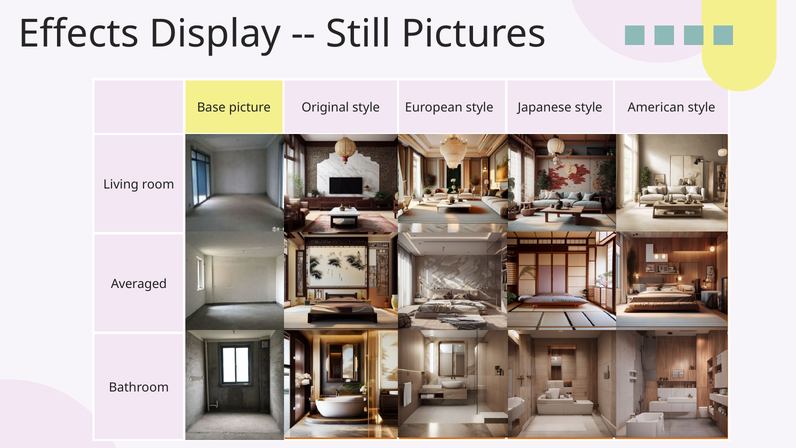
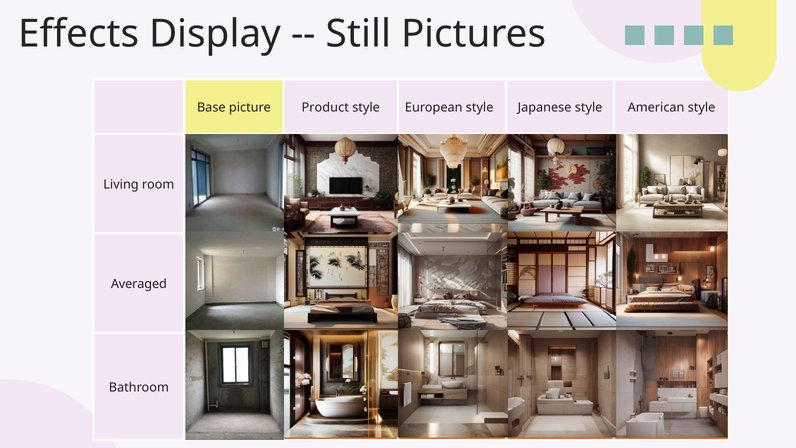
Original: Original -> Product (325, 107)
